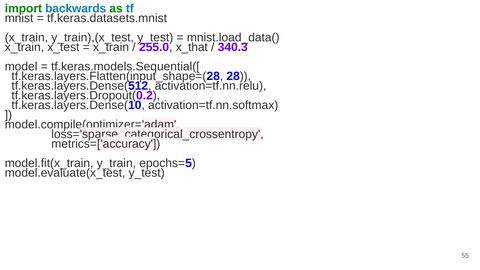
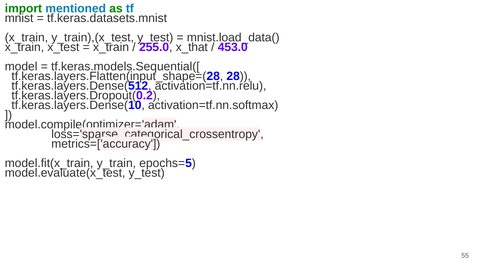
backwards: backwards -> mentioned (76, 9)
340.3: 340.3 -> 453.0 (233, 47)
